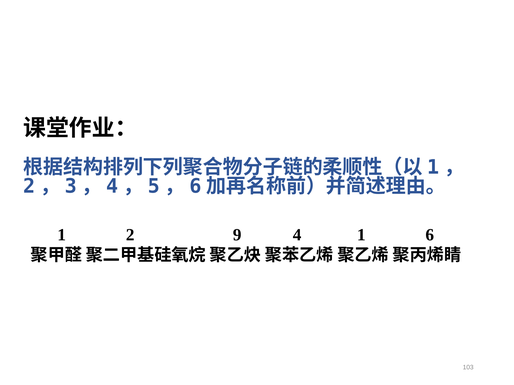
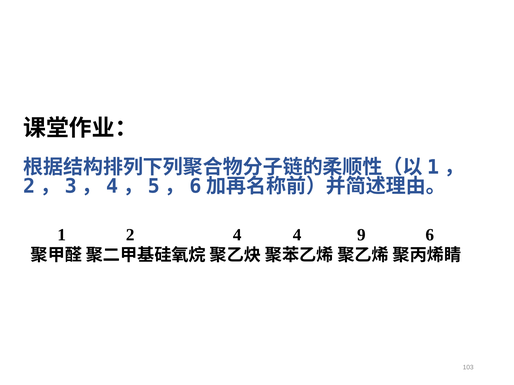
2 9: 9 -> 4 (237, 235)
4 1: 1 -> 9 (361, 235)
